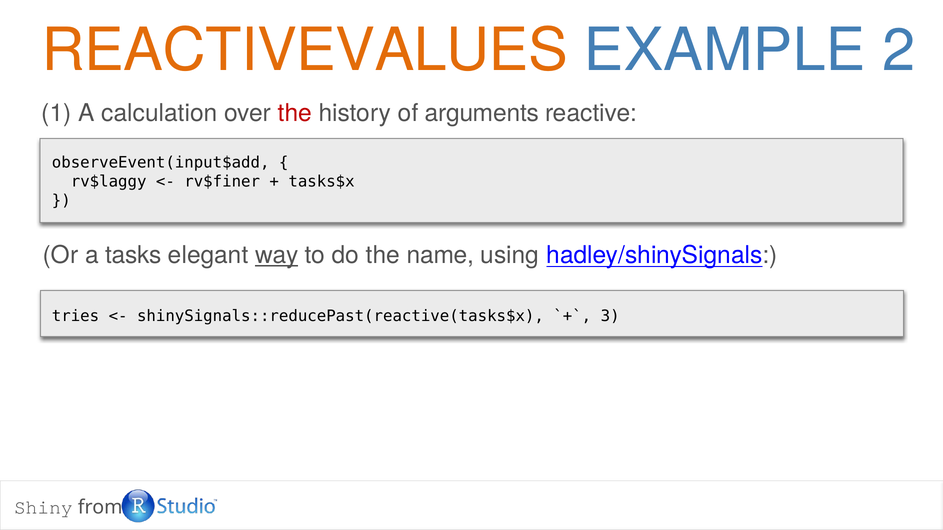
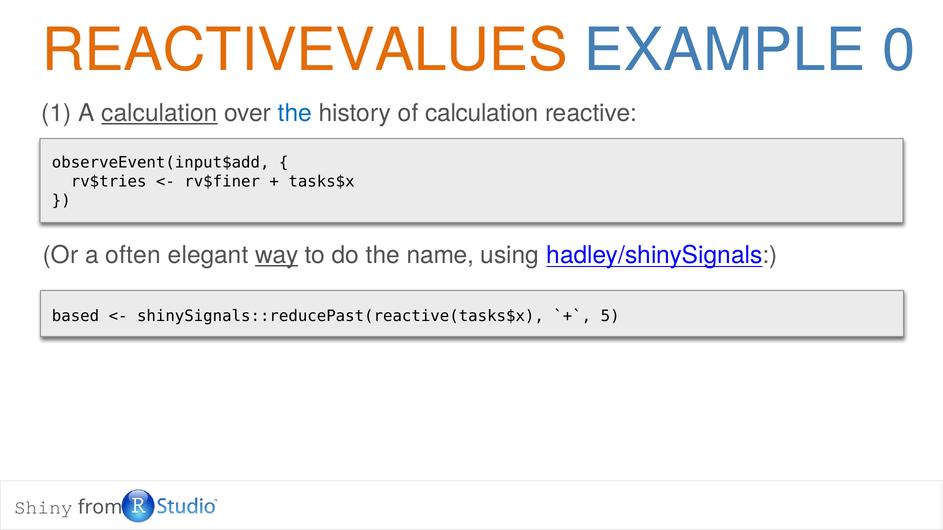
2: 2 -> 0 (899, 51)
calculation underline: none -> present (159, 113)
the colour: red -> blue (295, 113)
of arguments: arguments -> calculation (482, 113)
rv$laggy: rv$laggy -> rv$tries (109, 182)
tasks: tasks -> often (133, 255)
tries: tries -> based (76, 316)
3: 3 -> 5 (610, 316)
